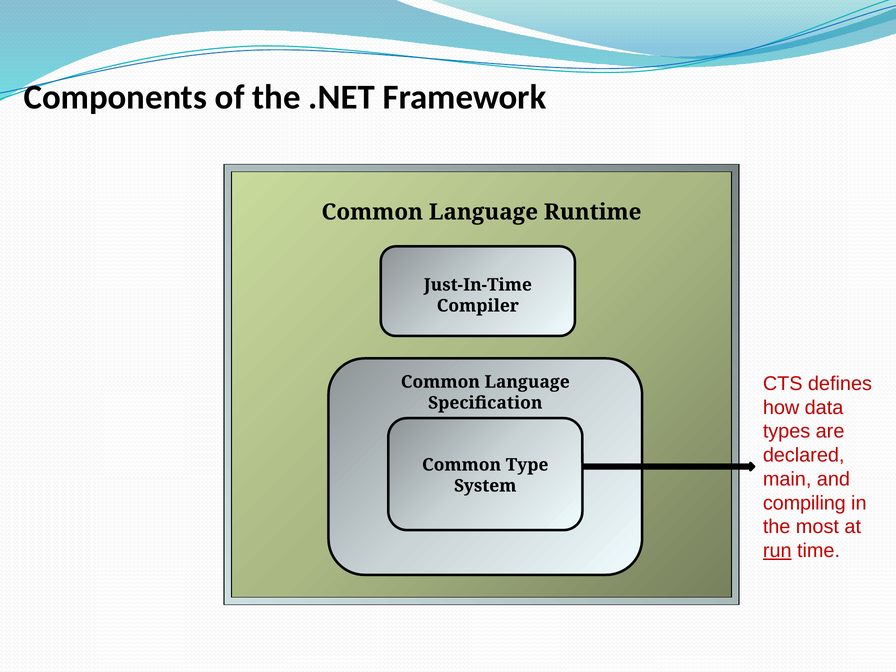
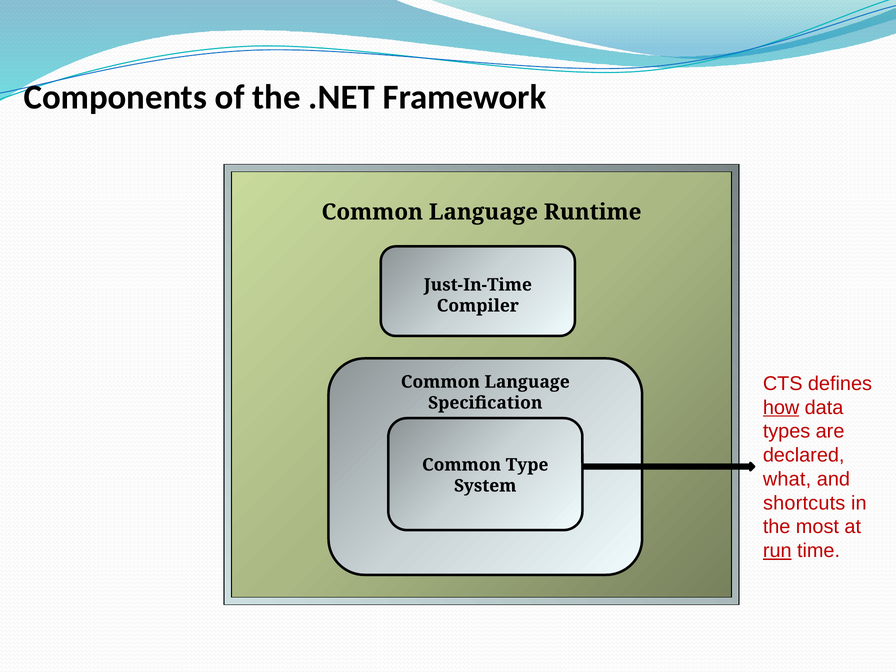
how underline: none -> present (781, 407)
main: main -> what (787, 479)
compiling: compiling -> shortcuts (804, 503)
